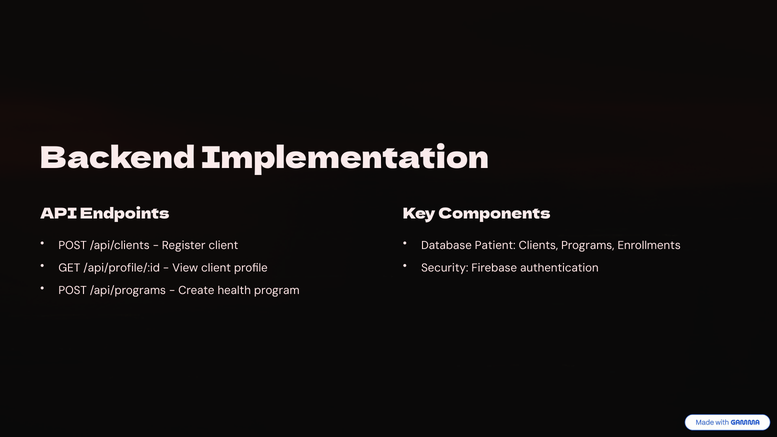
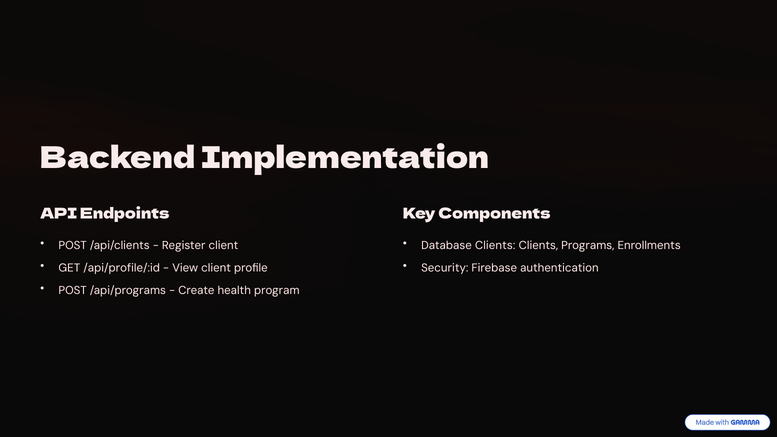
Database Patient: Patient -> Clients (495, 246)
